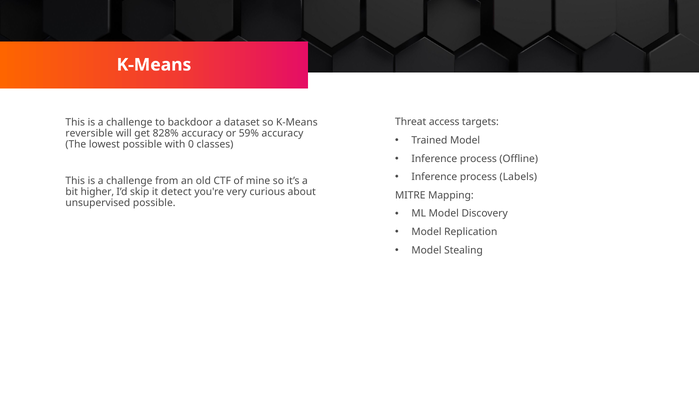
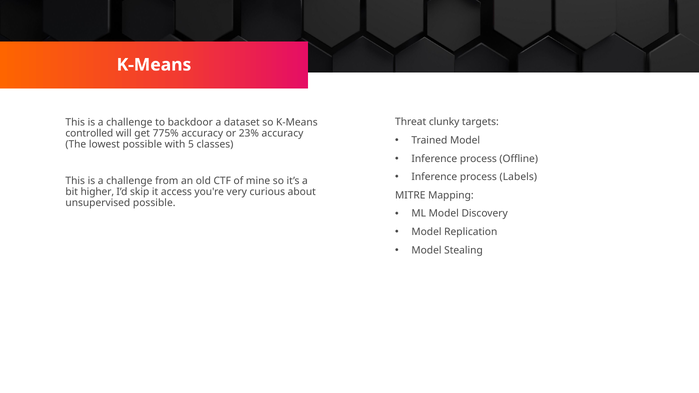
access: access -> clunky (444, 122)
reversible: reversible -> controlled (89, 133)
828%: 828% -> 775% (166, 133)
59%: 59% -> 23% (249, 133)
0: 0 -> 5 (191, 144)
detect: detect -> access (176, 192)
